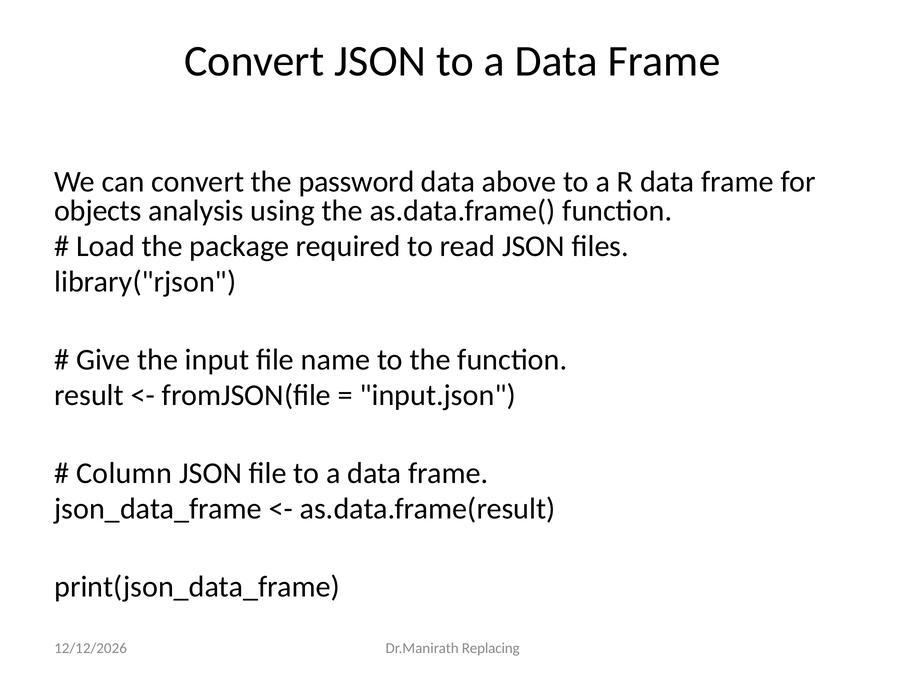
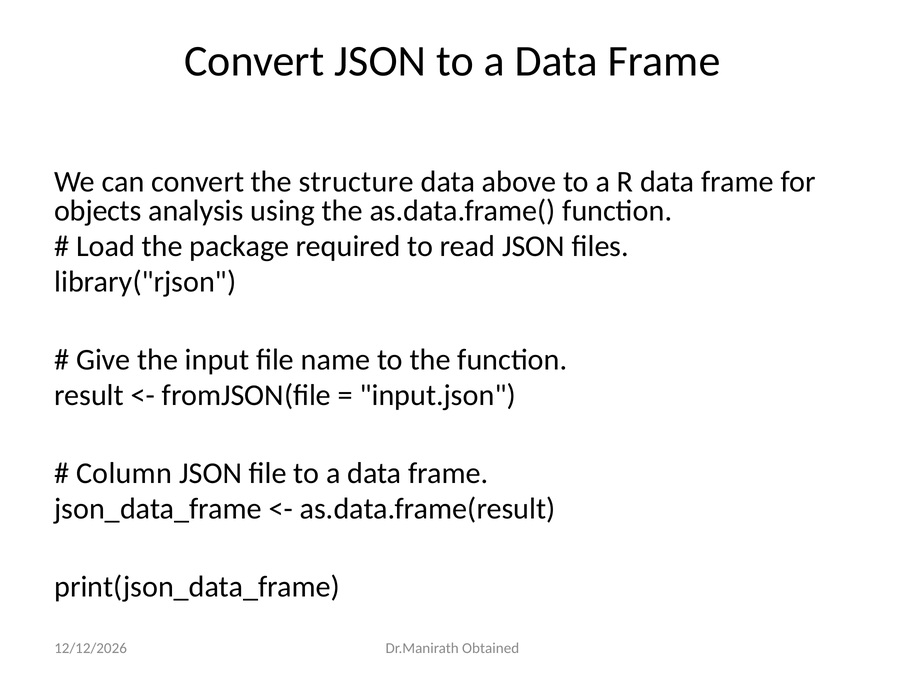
password: password -> structure (356, 182)
Replacing: Replacing -> Obtained (491, 648)
